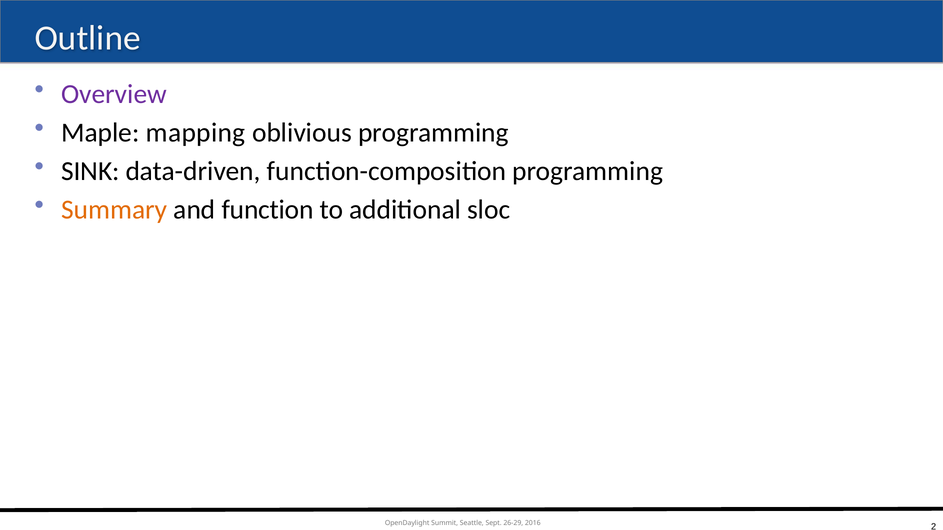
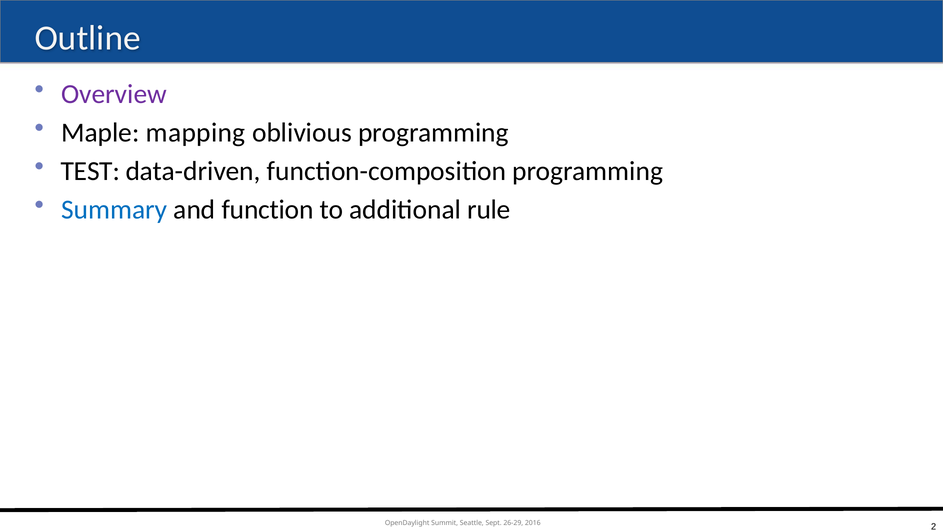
SINK: SINK -> TEST (90, 171)
Summary colour: orange -> blue (114, 210)
sloc: sloc -> rule (489, 210)
